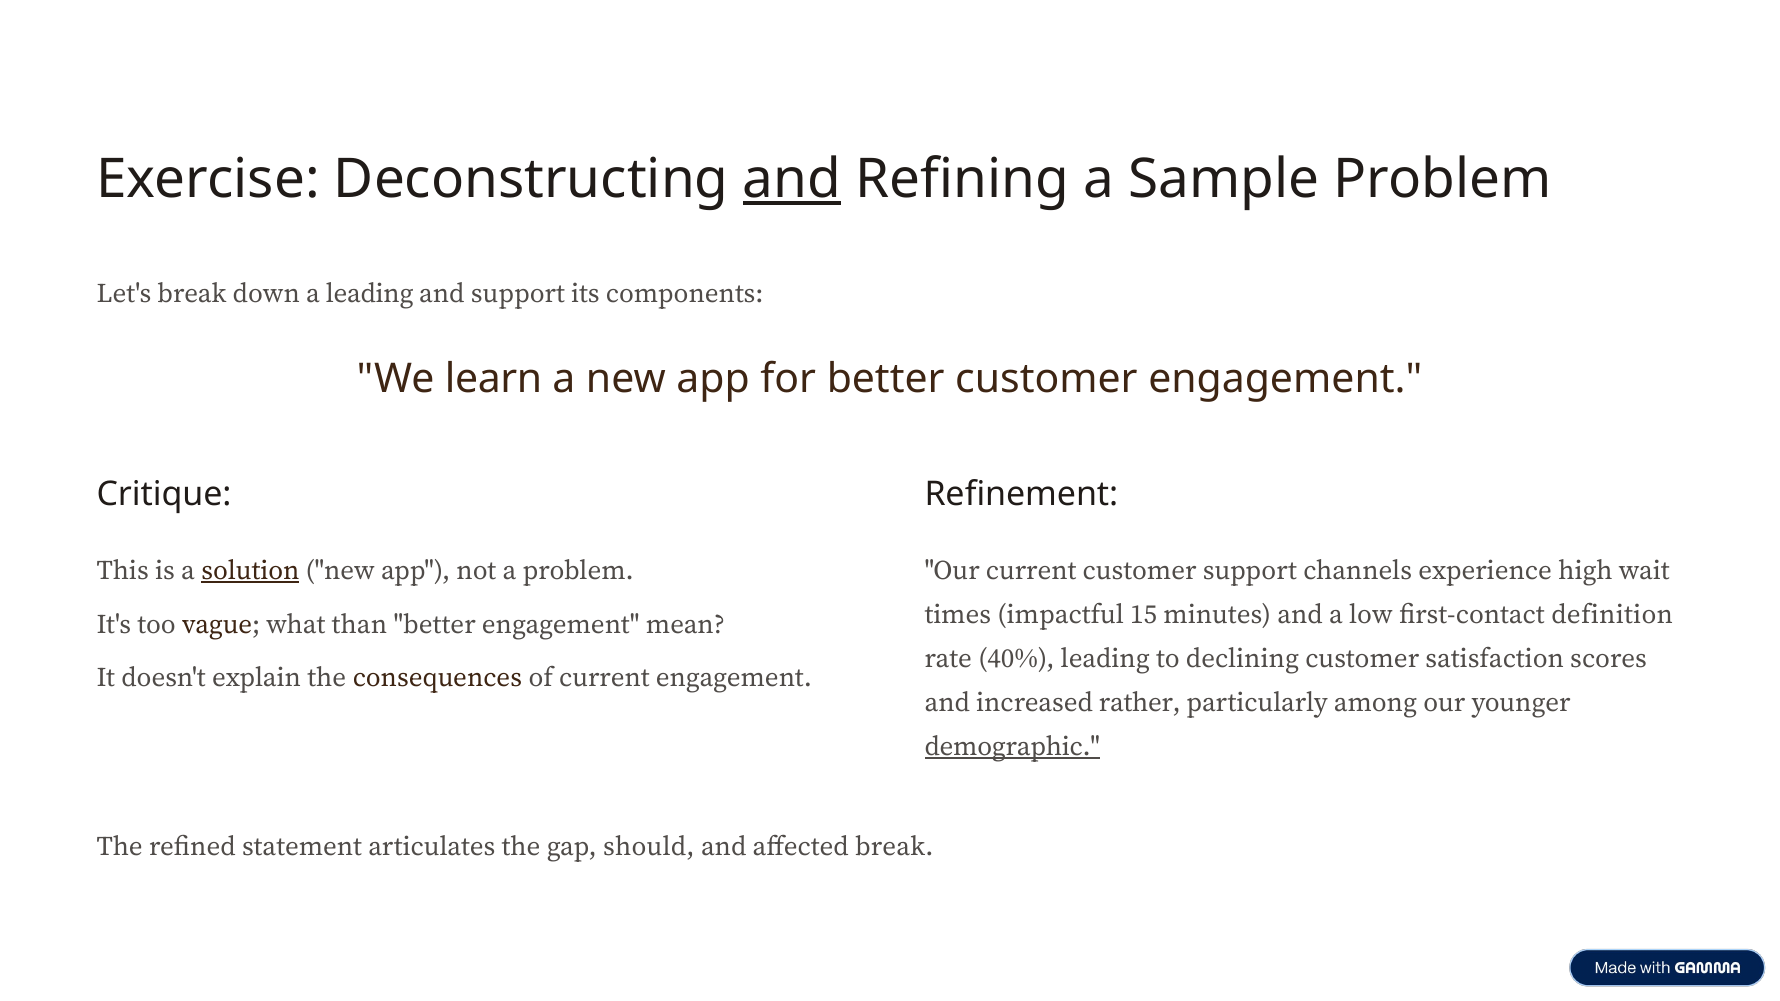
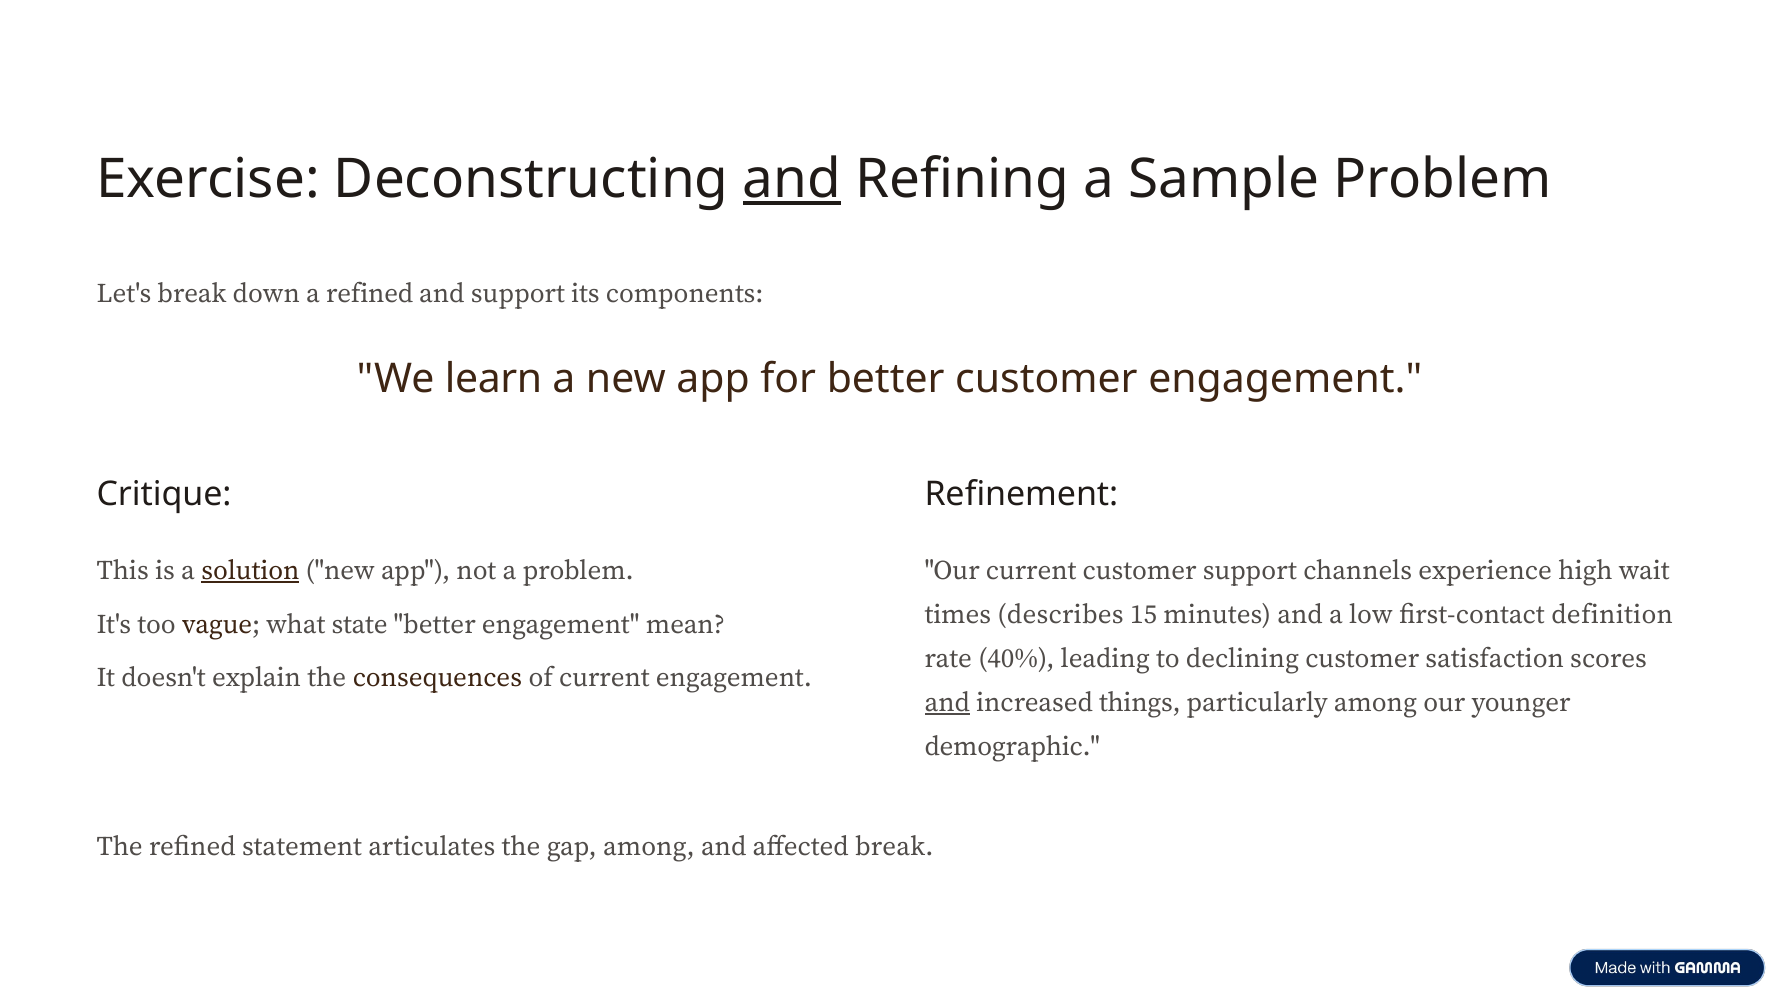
a leading: leading -> refined (370, 294)
impactful: impactful -> describes (1061, 614)
than: than -> state (360, 624)
and underline: none -> present (947, 703)
rather: rather -> things (1140, 703)
demographic underline: present -> none (1012, 747)
gap should: should -> among (649, 847)
